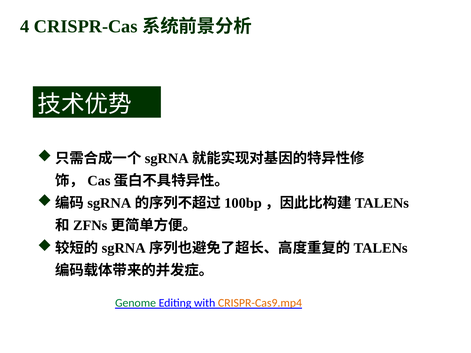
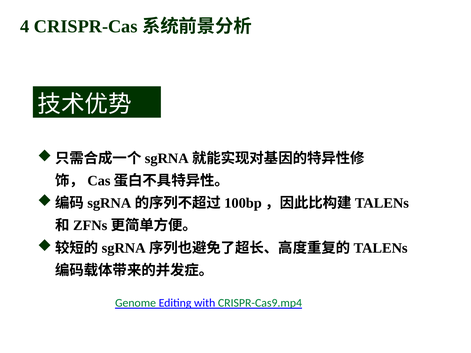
CRISPR-Cas9.mp4 colour: orange -> green (260, 303)
